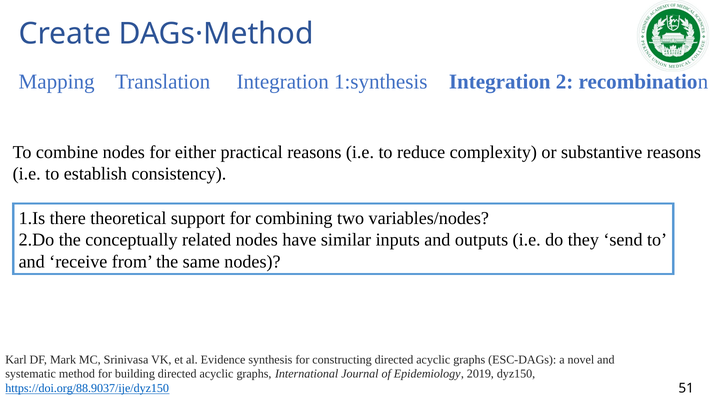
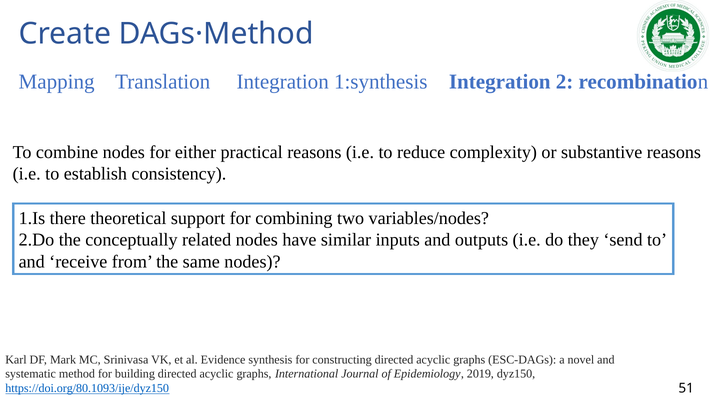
https://doi.org/88.9037/ije/dyz150: https://doi.org/88.9037/ije/dyz150 -> https://doi.org/80.1093/ije/dyz150 (87, 388)
